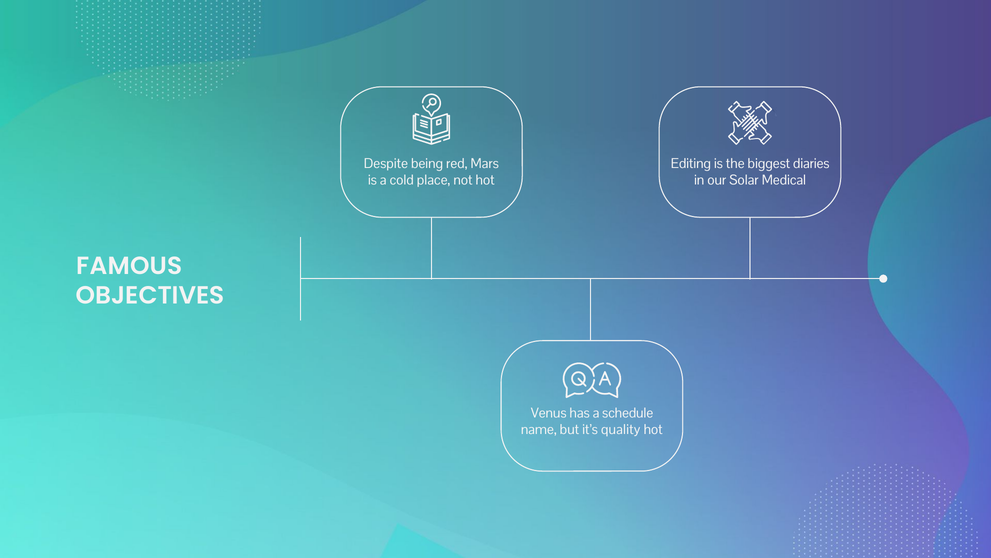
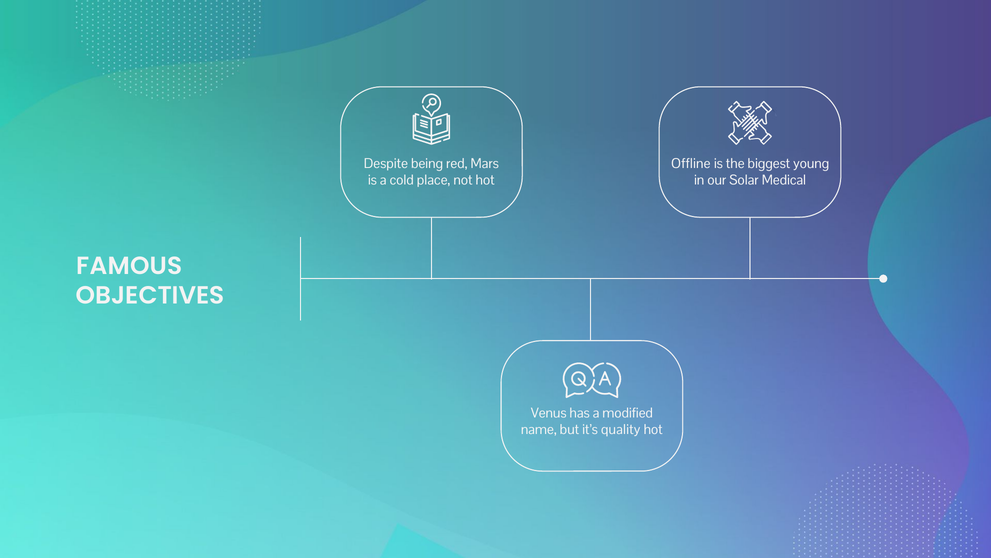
Editing: Editing -> Offline (691, 163)
diaries: diaries -> young (811, 163)
schedule: schedule -> modified (628, 413)
